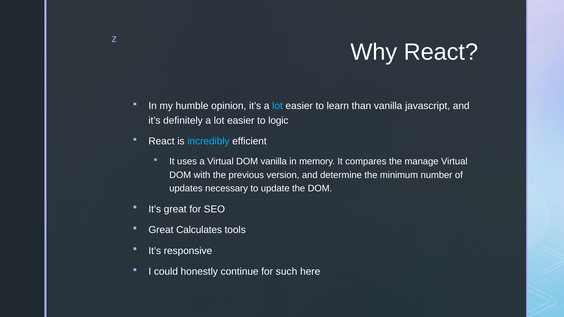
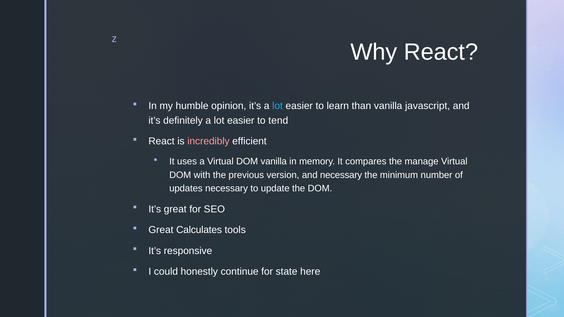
logic: logic -> tend (278, 121)
incredibly colour: light blue -> pink (208, 141)
and determine: determine -> necessary (341, 175)
such: such -> state (287, 272)
